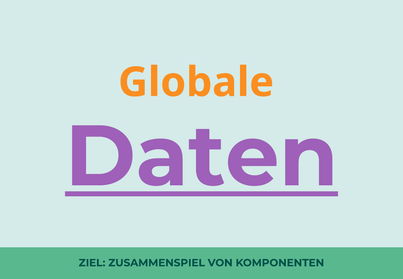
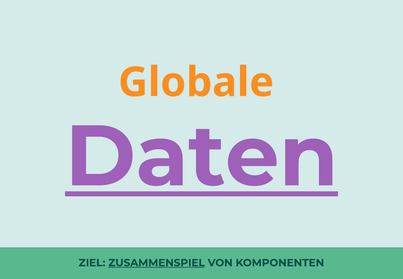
ZUSAMMENSPIEL underline: none -> present (157, 263)
